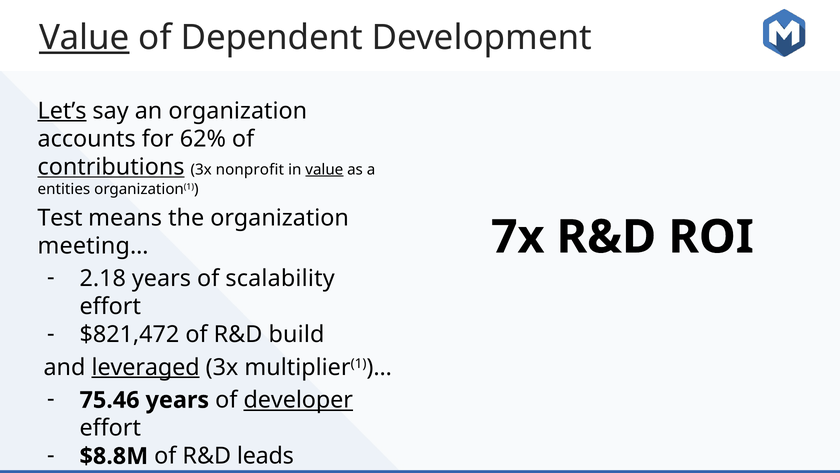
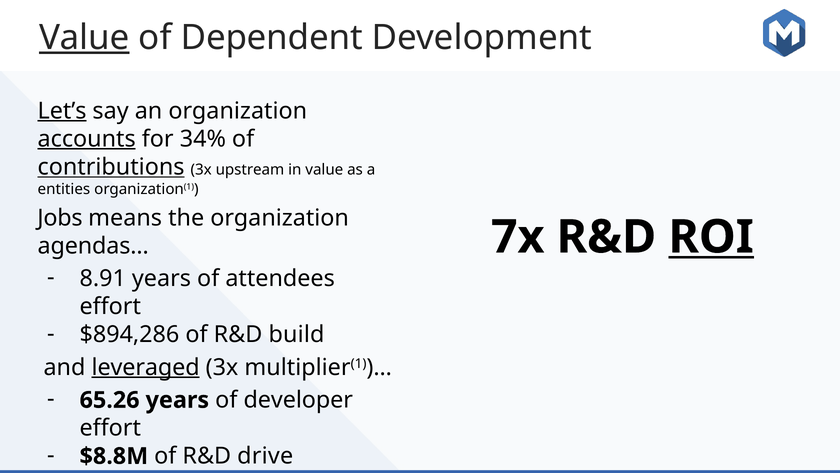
accounts underline: none -> present (87, 139)
62%: 62% -> 34% (203, 139)
nonprofit: nonprofit -> upstream (250, 169)
value underline: present -> none (324, 169)
Test: Test -> Jobs (60, 218)
ROI underline: none -> present (711, 237)
meeting…: meeting… -> agendas… (93, 246)
2.18: 2.18 -> 8.91 (103, 278)
scalability: scalability -> attendees (280, 278)
$821,472: $821,472 -> $894,286 (129, 334)
75.46: 75.46 -> 65.26 (110, 400)
developer underline: present -> none (298, 400)
leads: leads -> drive (265, 456)
